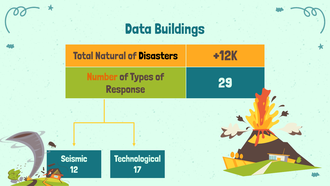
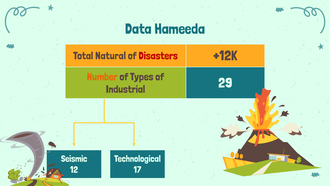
Buildings: Buildings -> Hameeda (180, 29)
Disasters colour: black -> red (158, 56)
Response: Response -> Industrial (125, 89)
